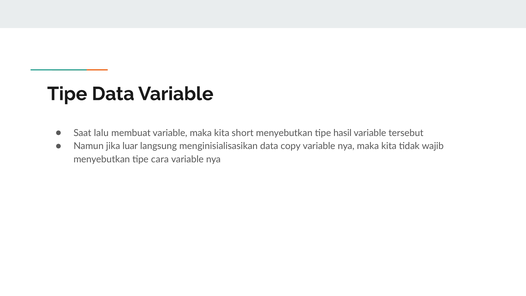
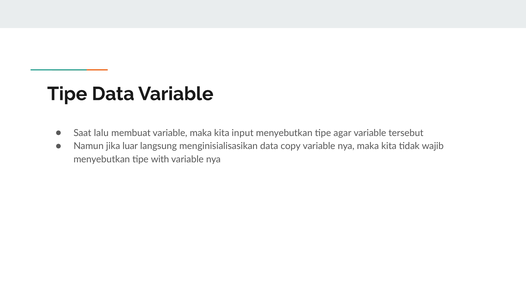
short: short -> input (243, 133)
hasil: hasil -> agar (342, 133)
cara: cara -> with (160, 159)
